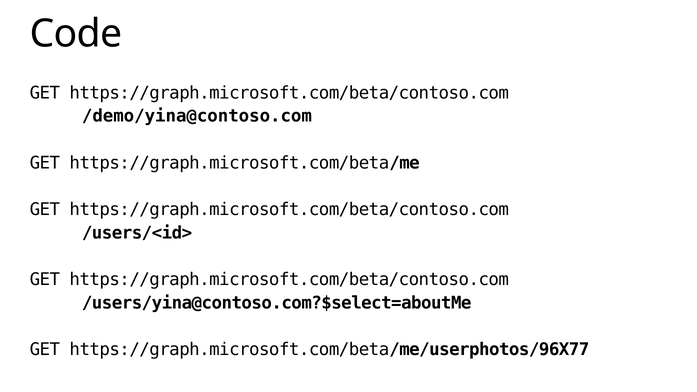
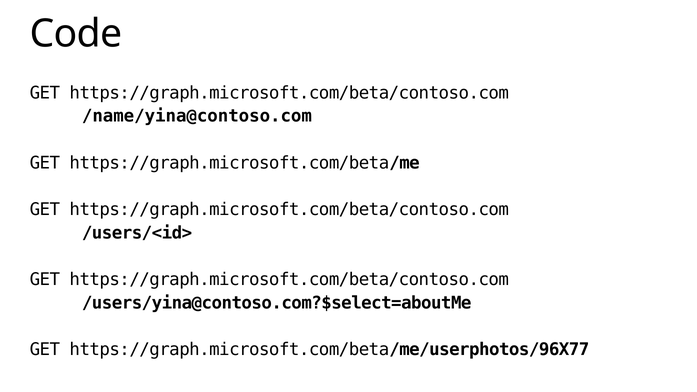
/demo/yina@contoso.com: /demo/yina@contoso.com -> /name/yina@contoso.com (197, 116)
